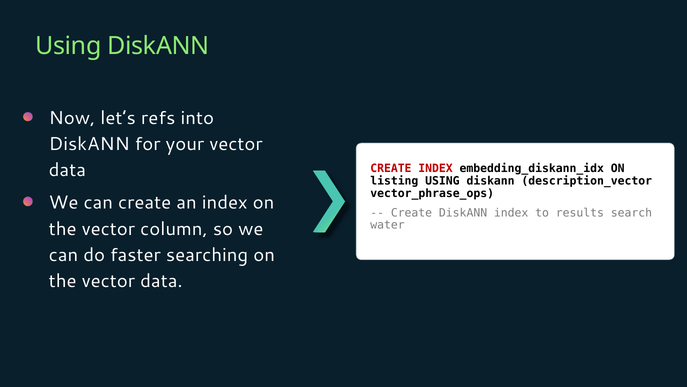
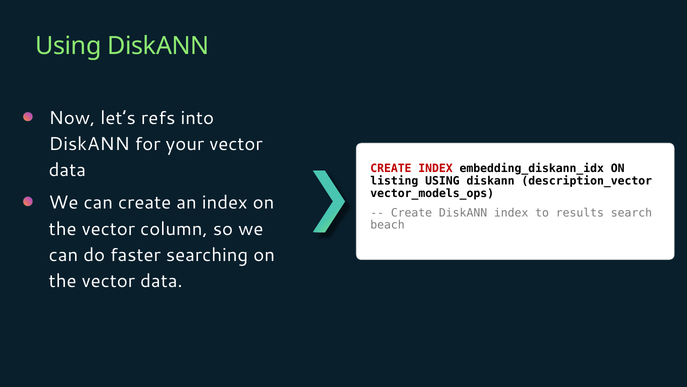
vector_phrase_ops: vector_phrase_ops -> vector_models_ops (432, 193)
water: water -> beach (387, 225)
